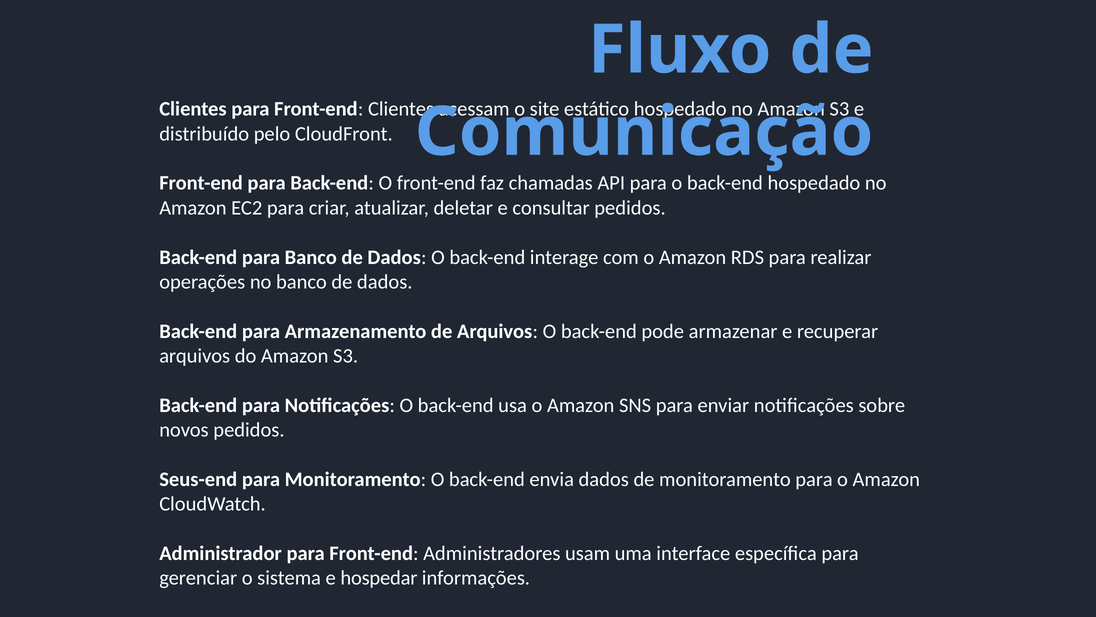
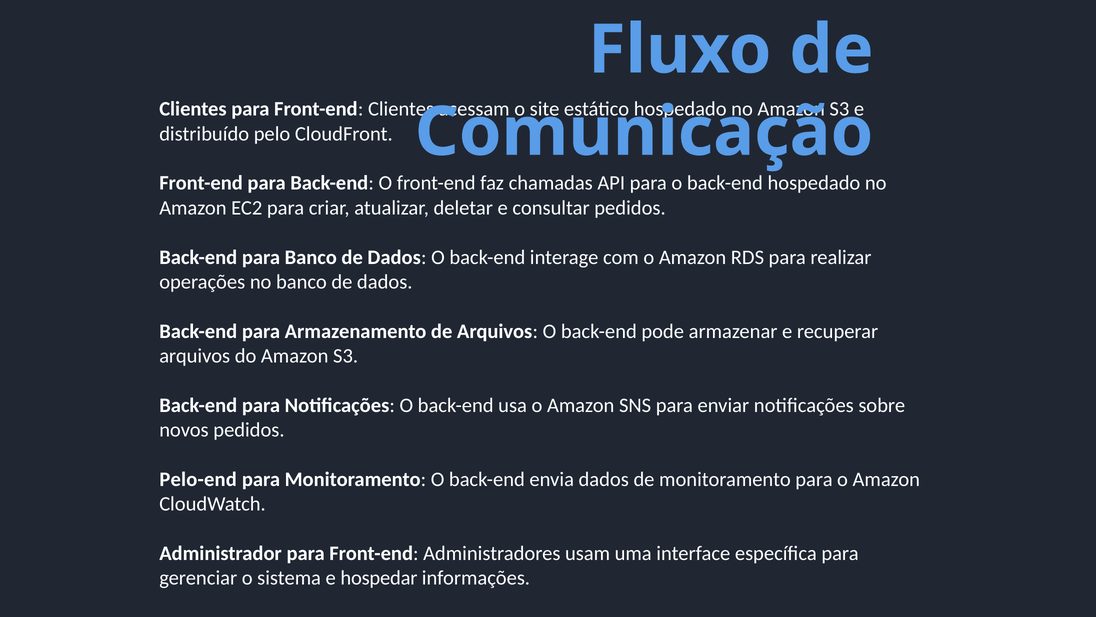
Seus-end: Seus-end -> Pelo-end (198, 479)
